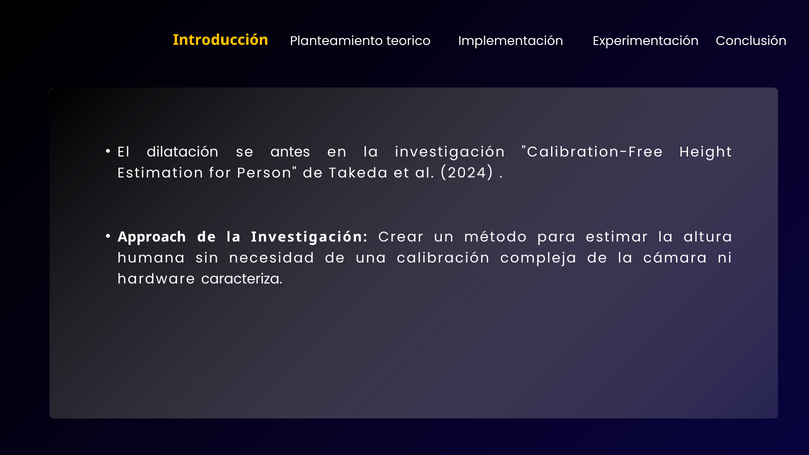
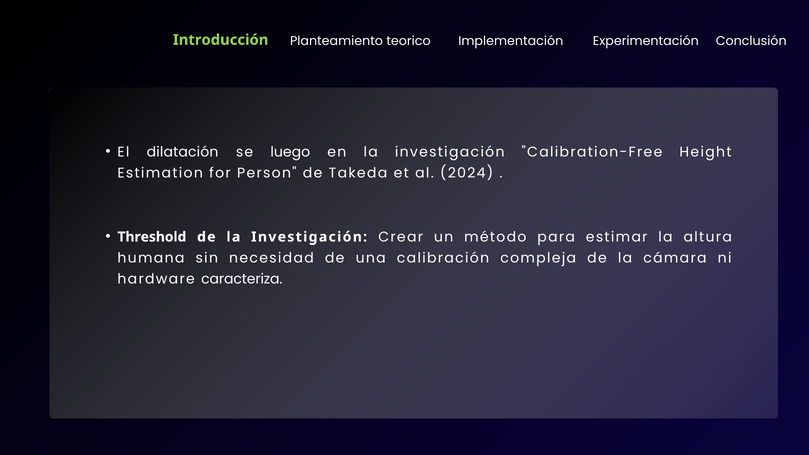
Introducción colour: yellow -> light green (221, 40)
antes: antes -> luego (290, 152)
Approach: Approach -> Threshold (152, 237)
